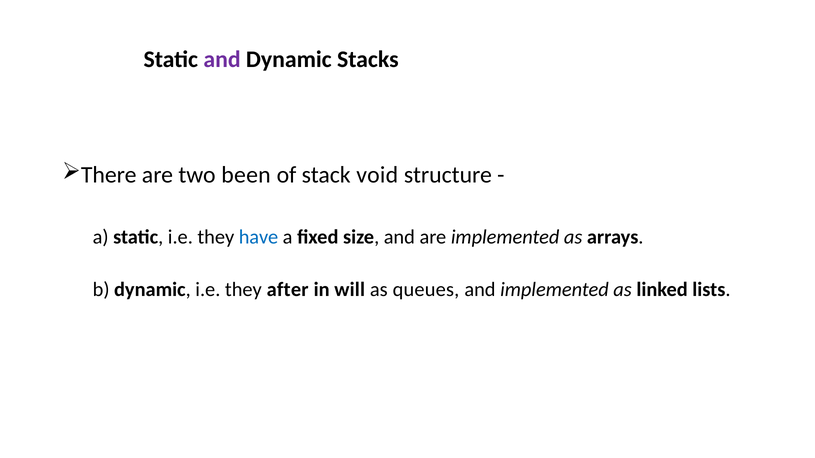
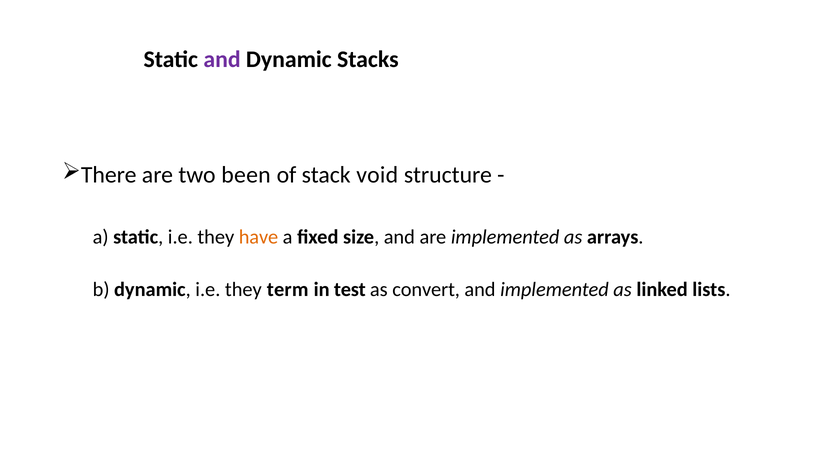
have colour: blue -> orange (258, 237)
after: after -> term (288, 290)
will: will -> test (350, 290)
queues: queues -> convert (426, 290)
